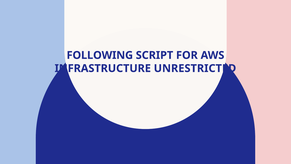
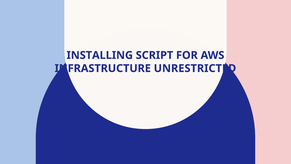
FOLLOWING: FOLLOWING -> INSTALLING (100, 55)
